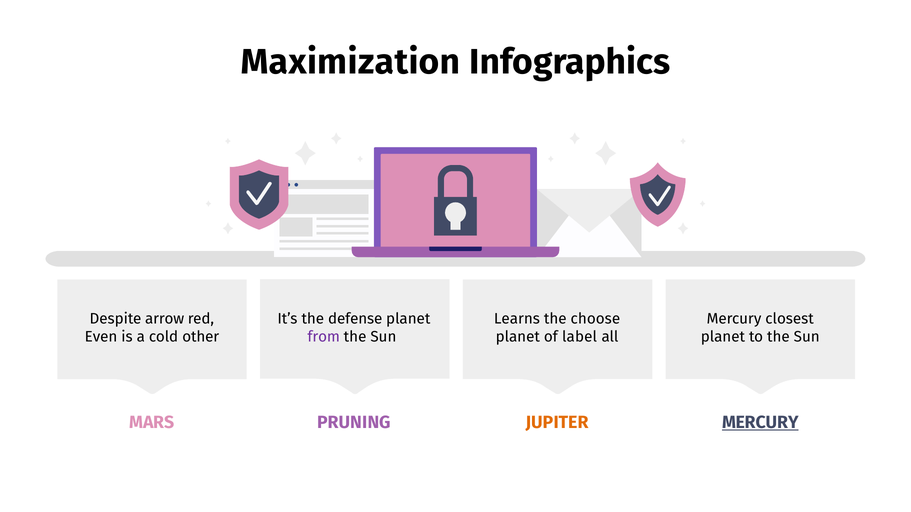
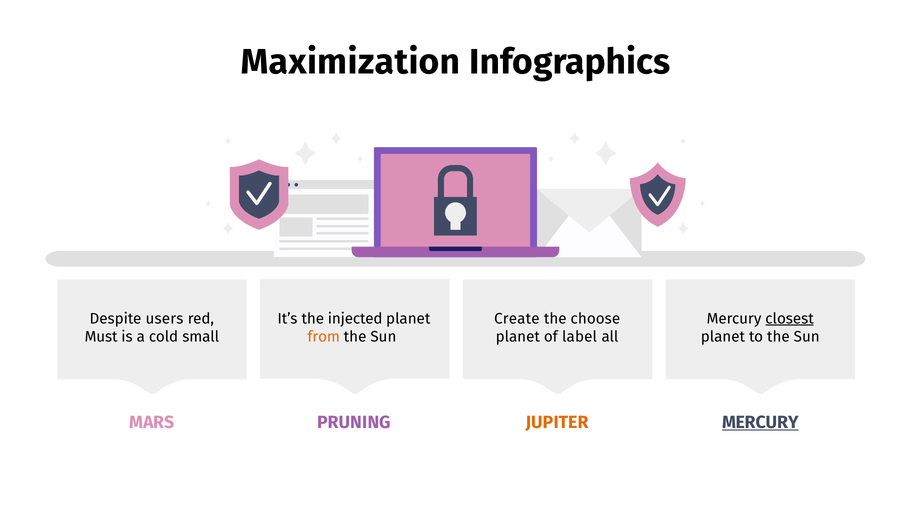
arrow: arrow -> users (164, 319)
defense: defense -> injected (355, 319)
Learns: Learns -> Create (517, 319)
closest underline: none -> present (790, 319)
Even: Even -> Must (101, 337)
other: other -> small (201, 337)
from colour: purple -> orange (324, 337)
